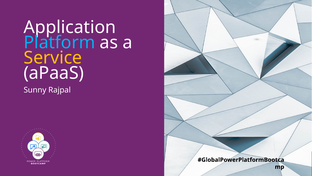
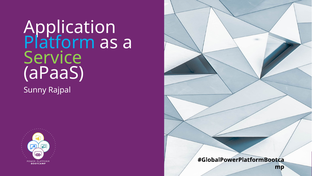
Service colour: yellow -> light green (53, 58)
